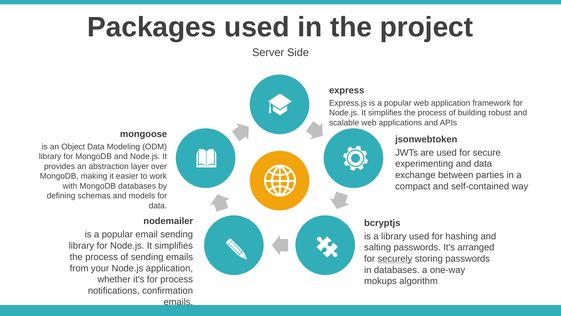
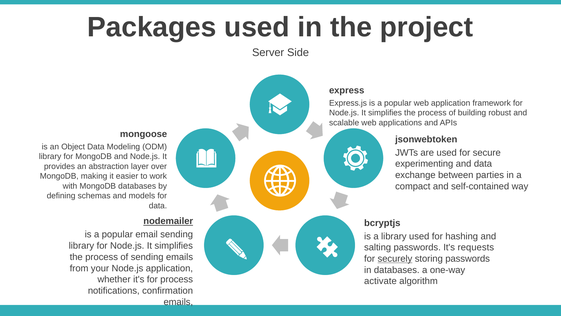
nodemailer underline: none -> present (168, 221)
arranged: arranged -> requests (476, 247)
mokups: mokups -> activate (380, 281)
